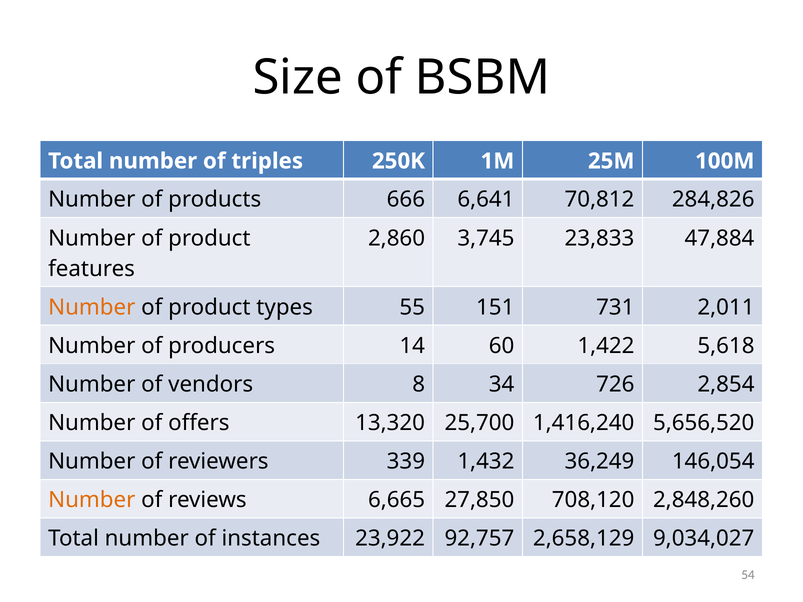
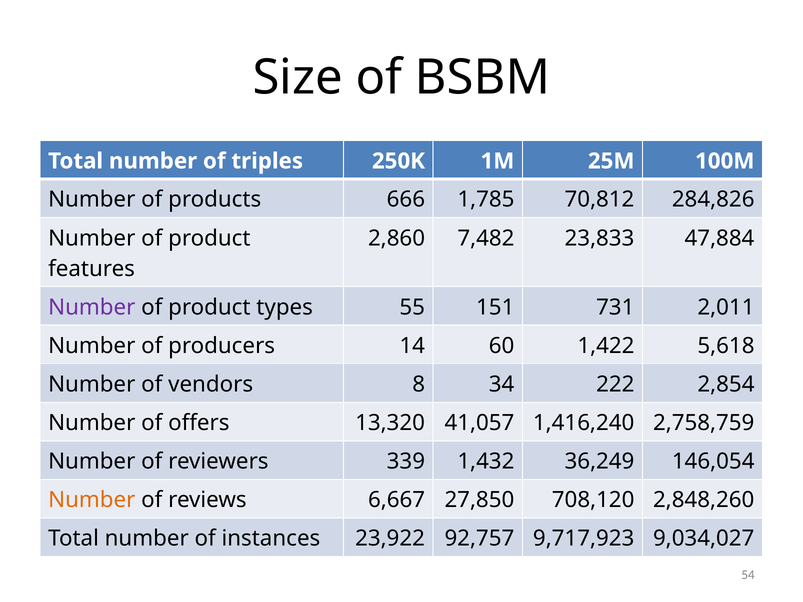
6,641: 6,641 -> 1,785 (486, 200)
3,745: 3,745 -> 7,482 (486, 238)
Number colour: orange -> purple (92, 307)
726: 726 -> 222 (615, 384)
25,700: 25,700 -> 41,057 (479, 423)
5,656,520: 5,656,520 -> 2,758,759 (704, 423)
6,665: 6,665 -> 6,667 (397, 500)
2,658,129: 2,658,129 -> 9,717,923 (584, 539)
